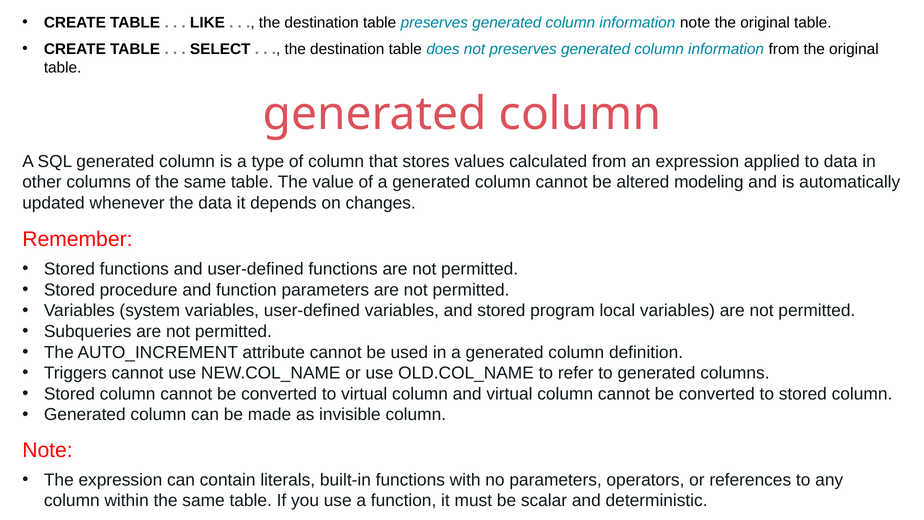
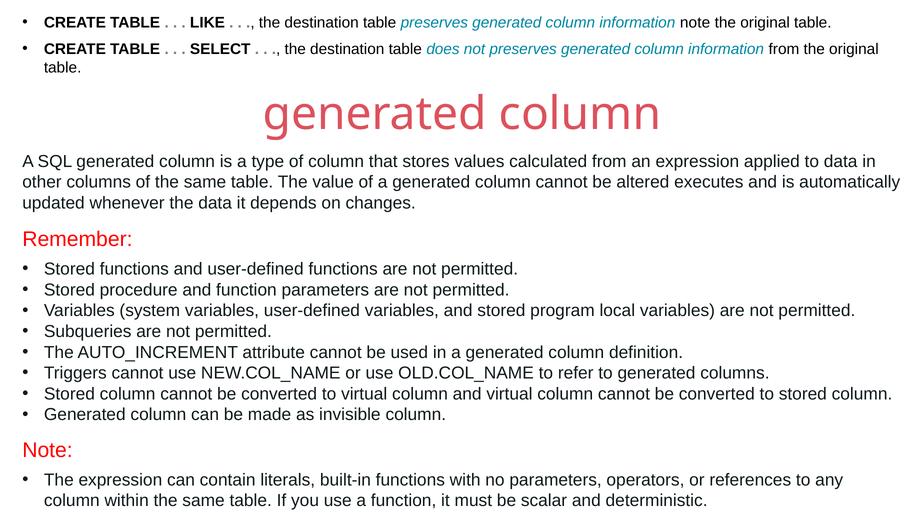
modeling: modeling -> executes (709, 182)
